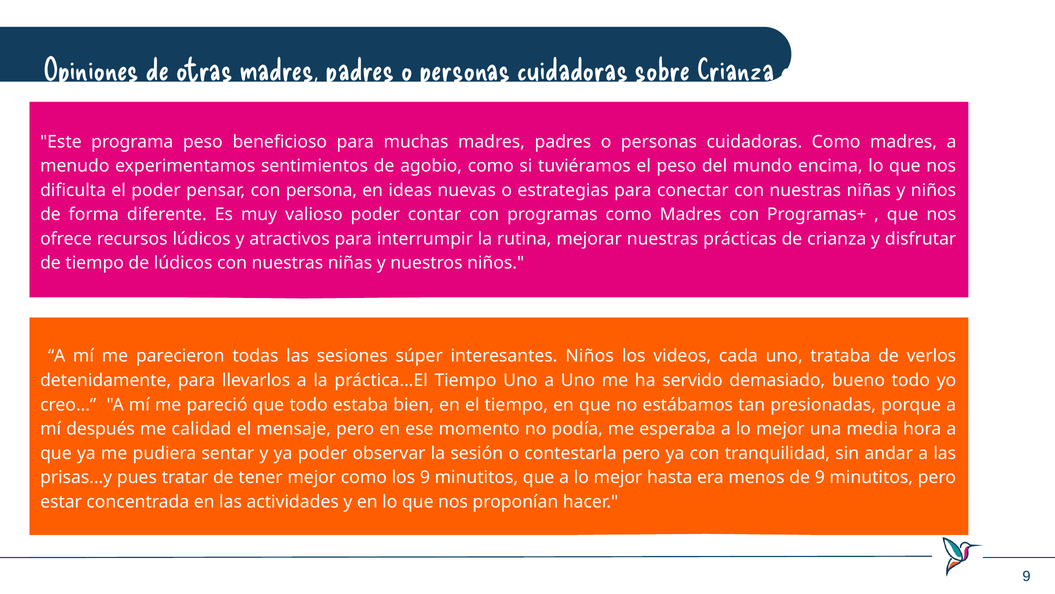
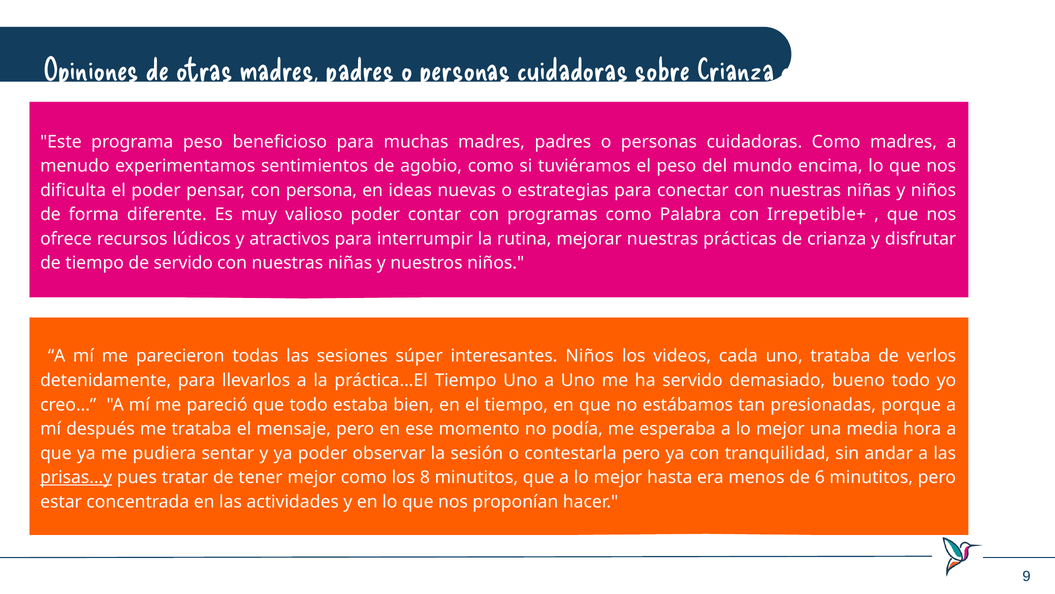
programas como Madres: Madres -> Palabra (691, 214)
Programas+: Programas+ -> Irrepetible+ (817, 214)
de lúdicos: lúdicos -> servido (183, 263)
me calidad: calidad -> trataba (202, 429)
prisas…y underline: none -> present (76, 477)
los 9: 9 -> 8 (425, 477)
de 9: 9 -> 6 (820, 477)
